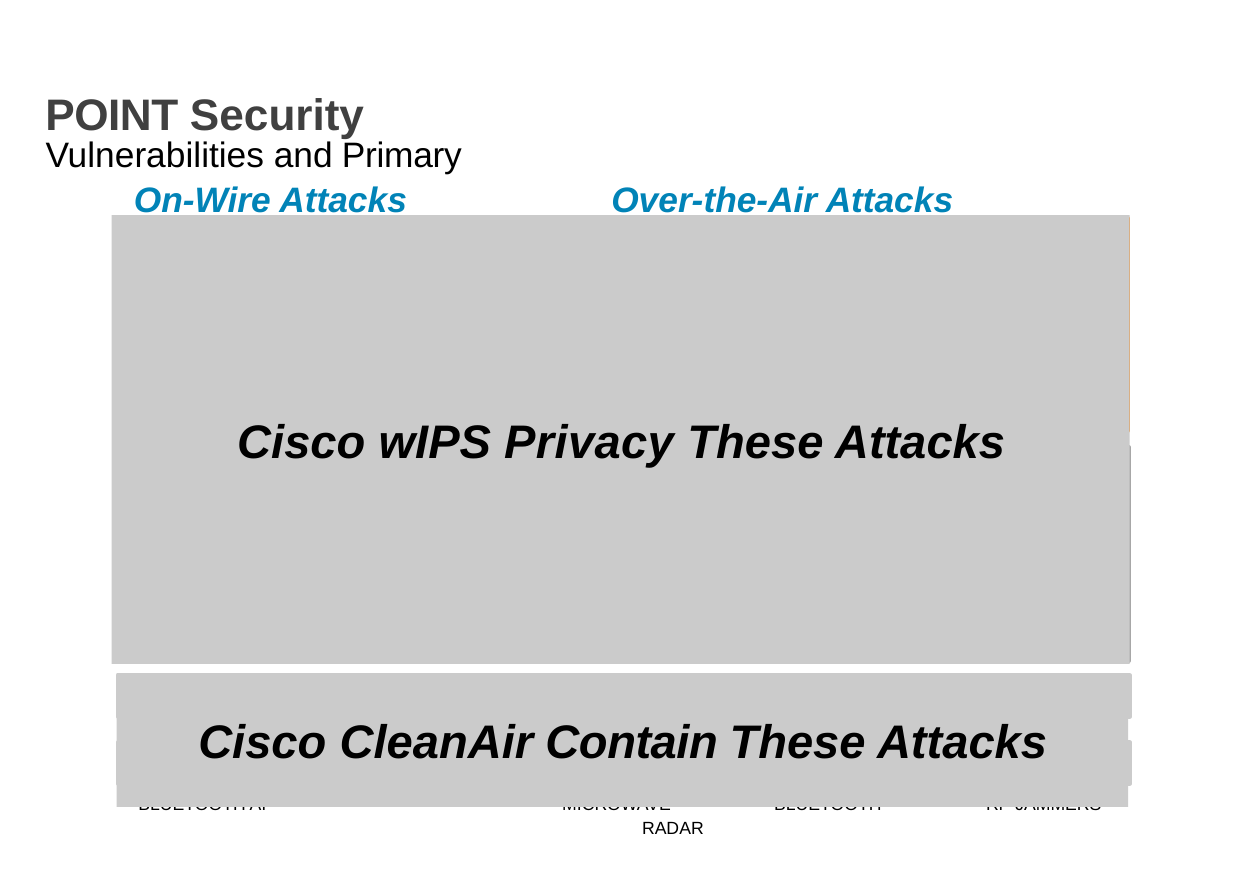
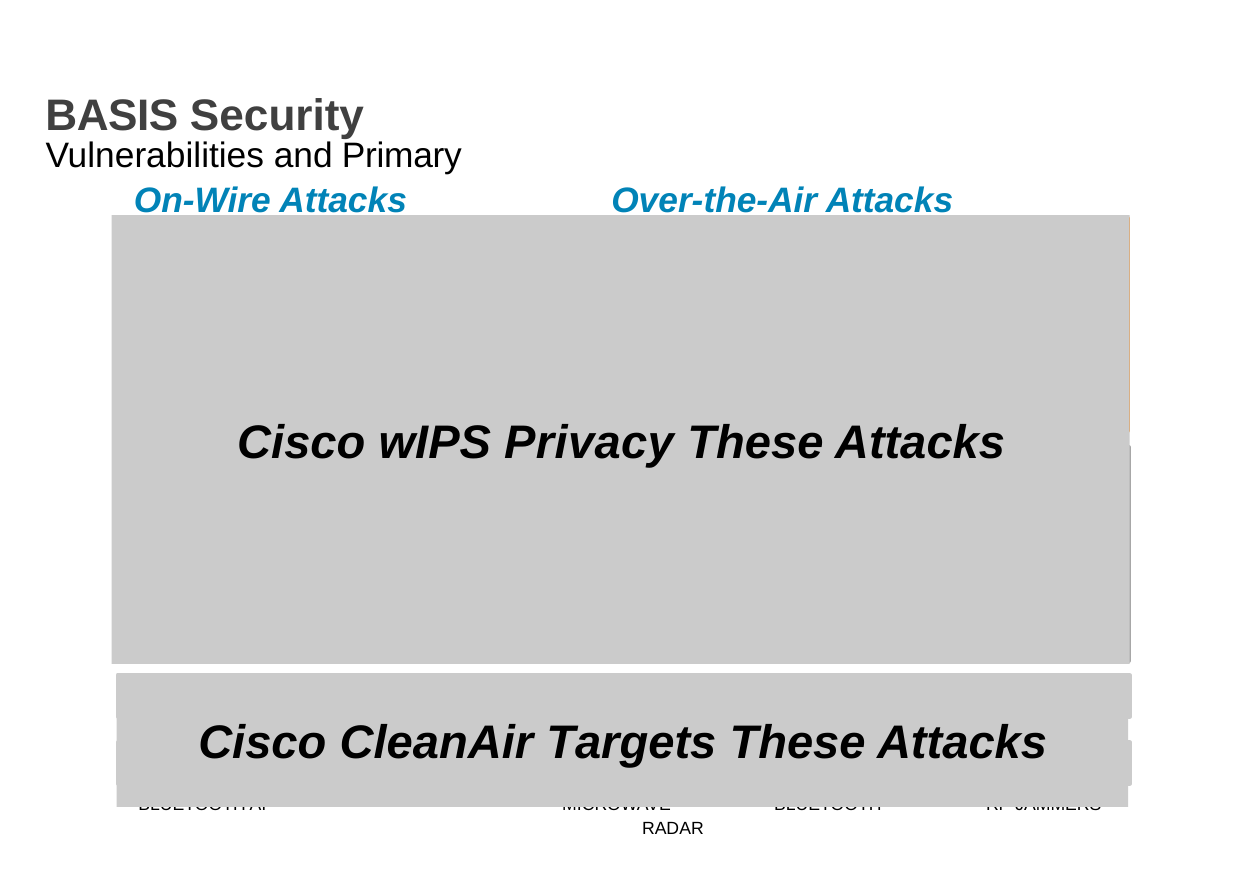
POINT: POINT -> BASIS (112, 116)
Contain: Contain -> Targets (631, 744)
